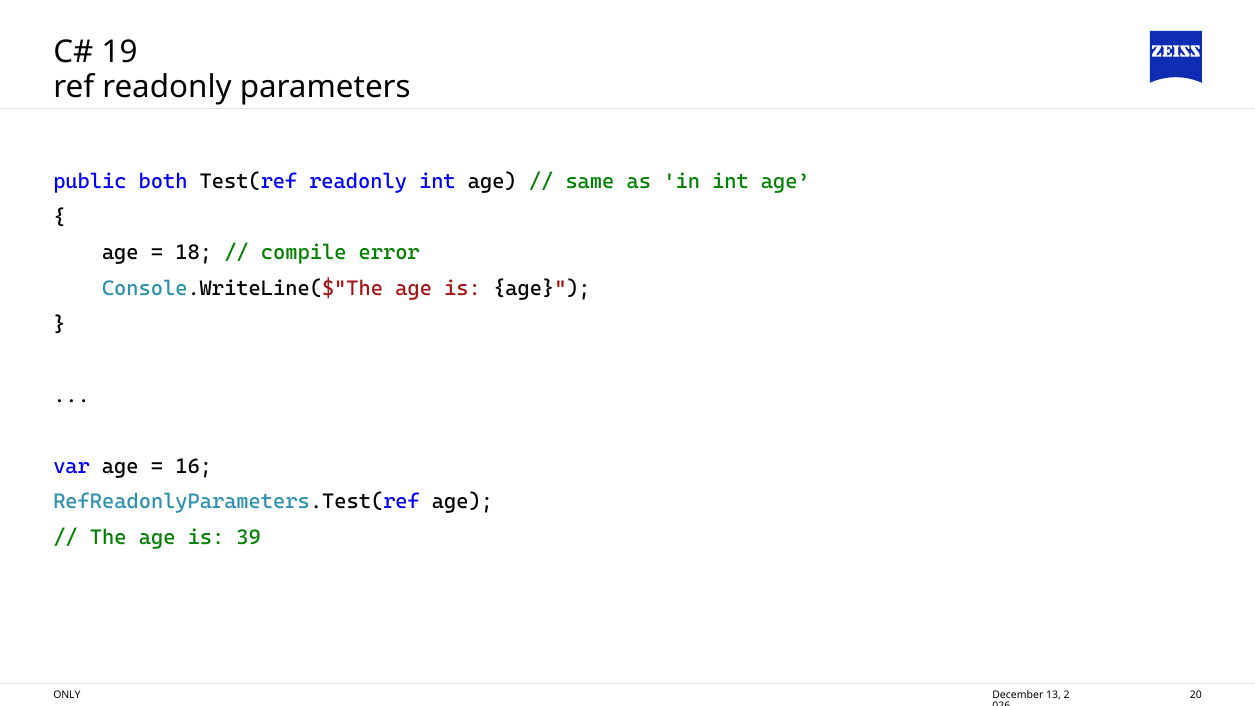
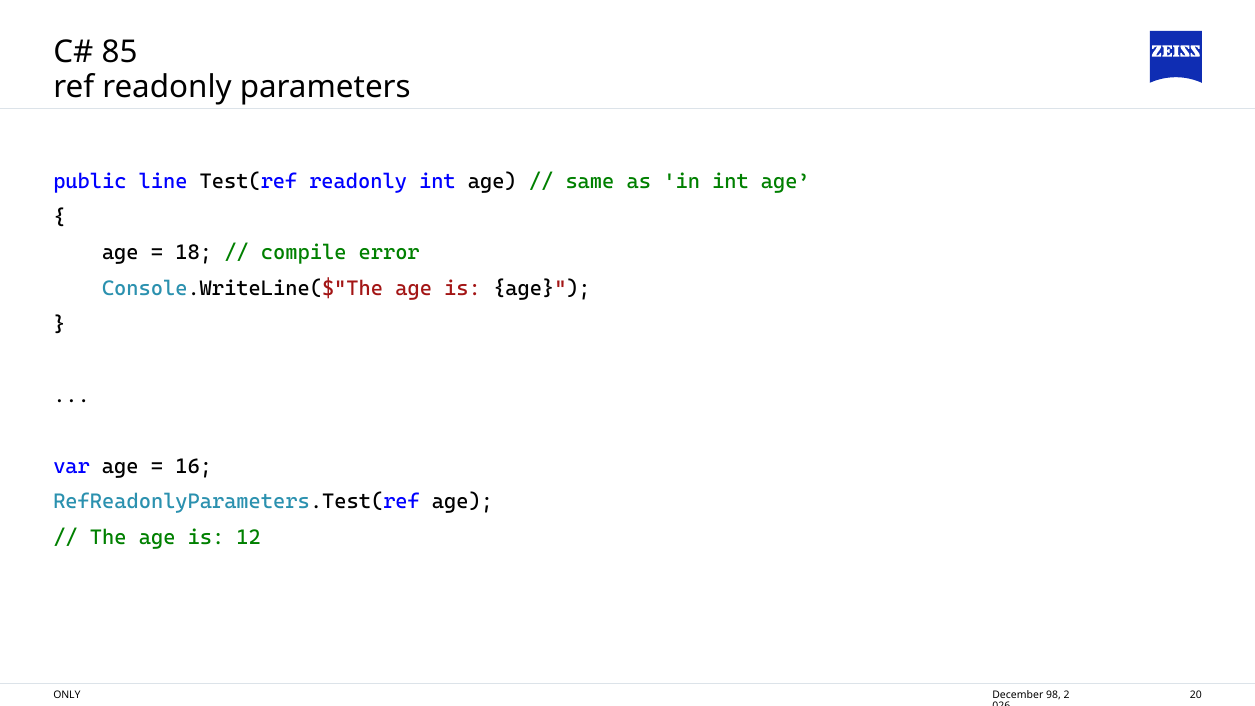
19: 19 -> 85 (120, 52)
both: both -> line (163, 182)
39: 39 -> 12 (249, 537)
13: 13 -> 98 (1054, 695)
